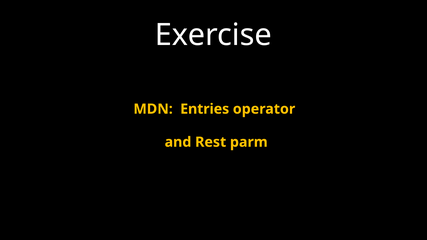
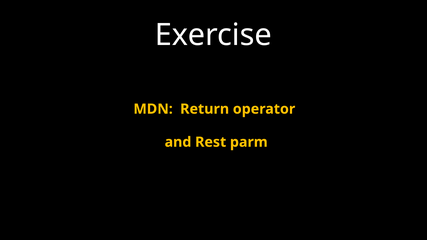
Entries: Entries -> Return (205, 109)
